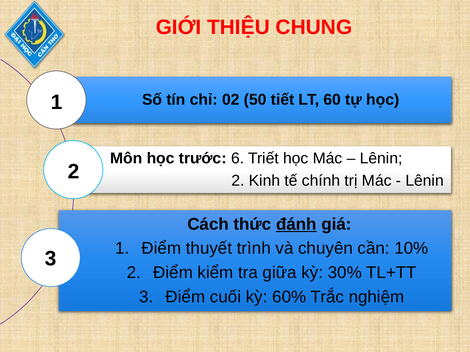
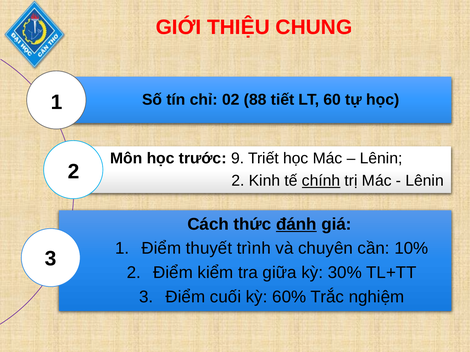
50: 50 -> 88 (255, 100)
6: 6 -> 9 (238, 159)
chính underline: none -> present (321, 181)
